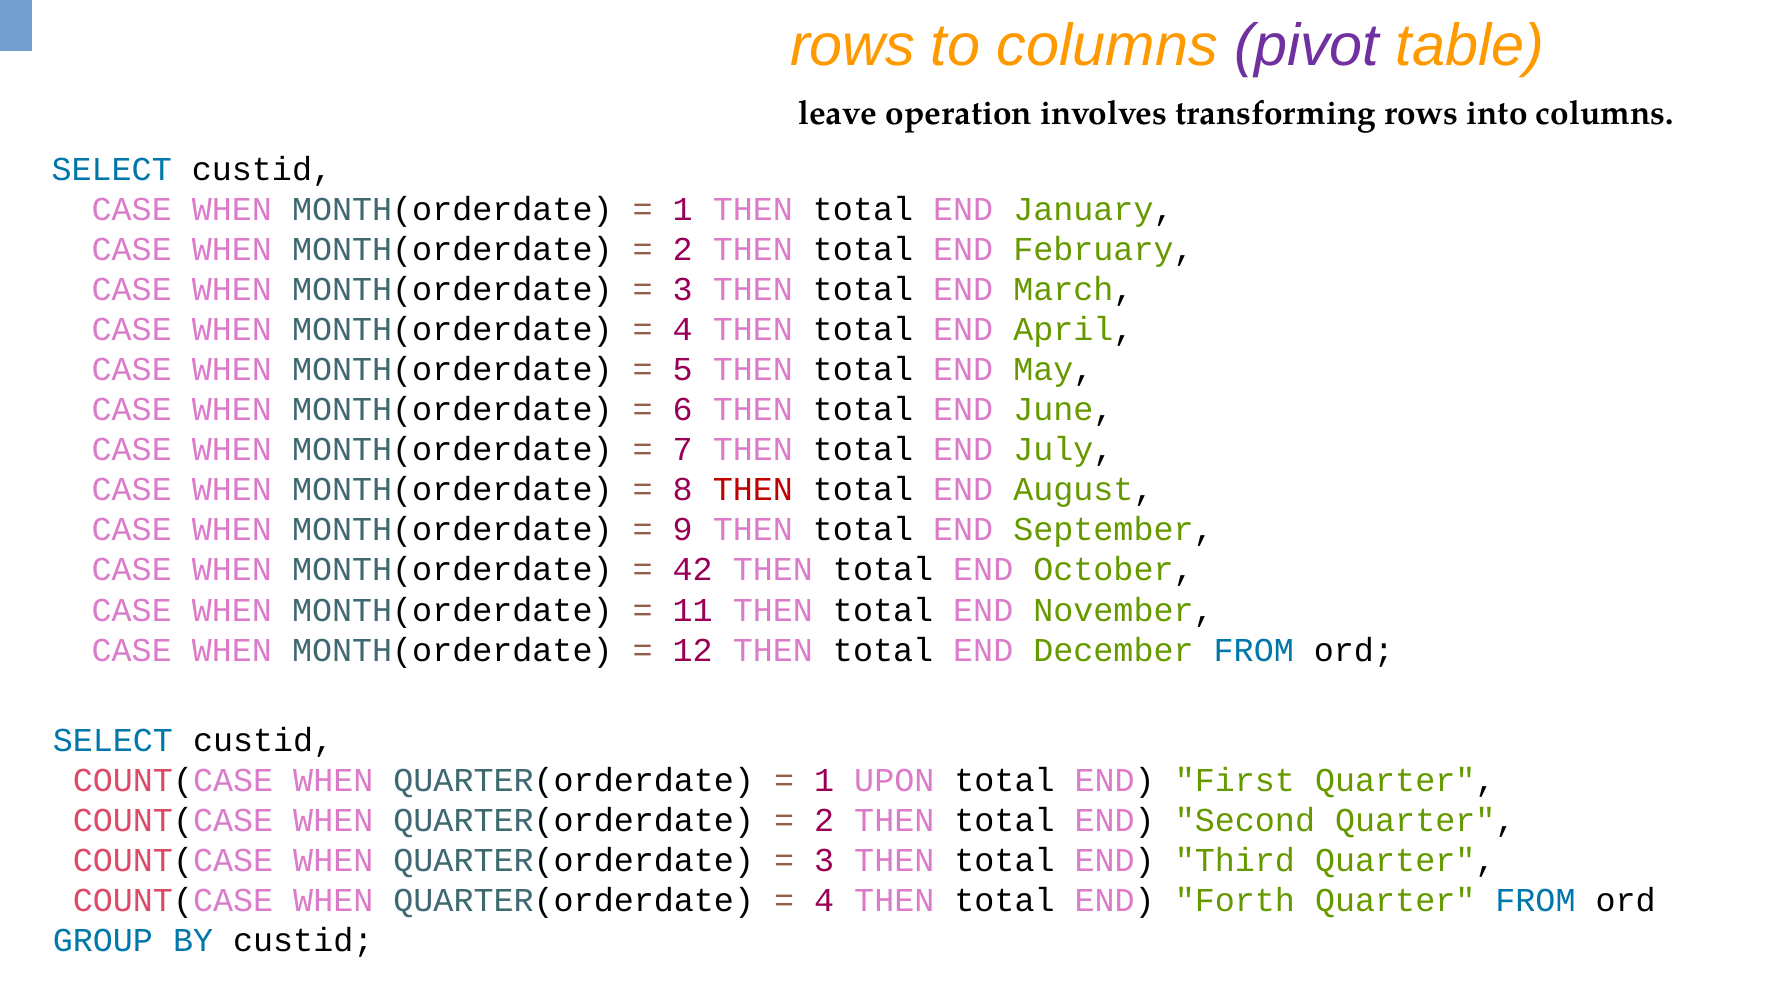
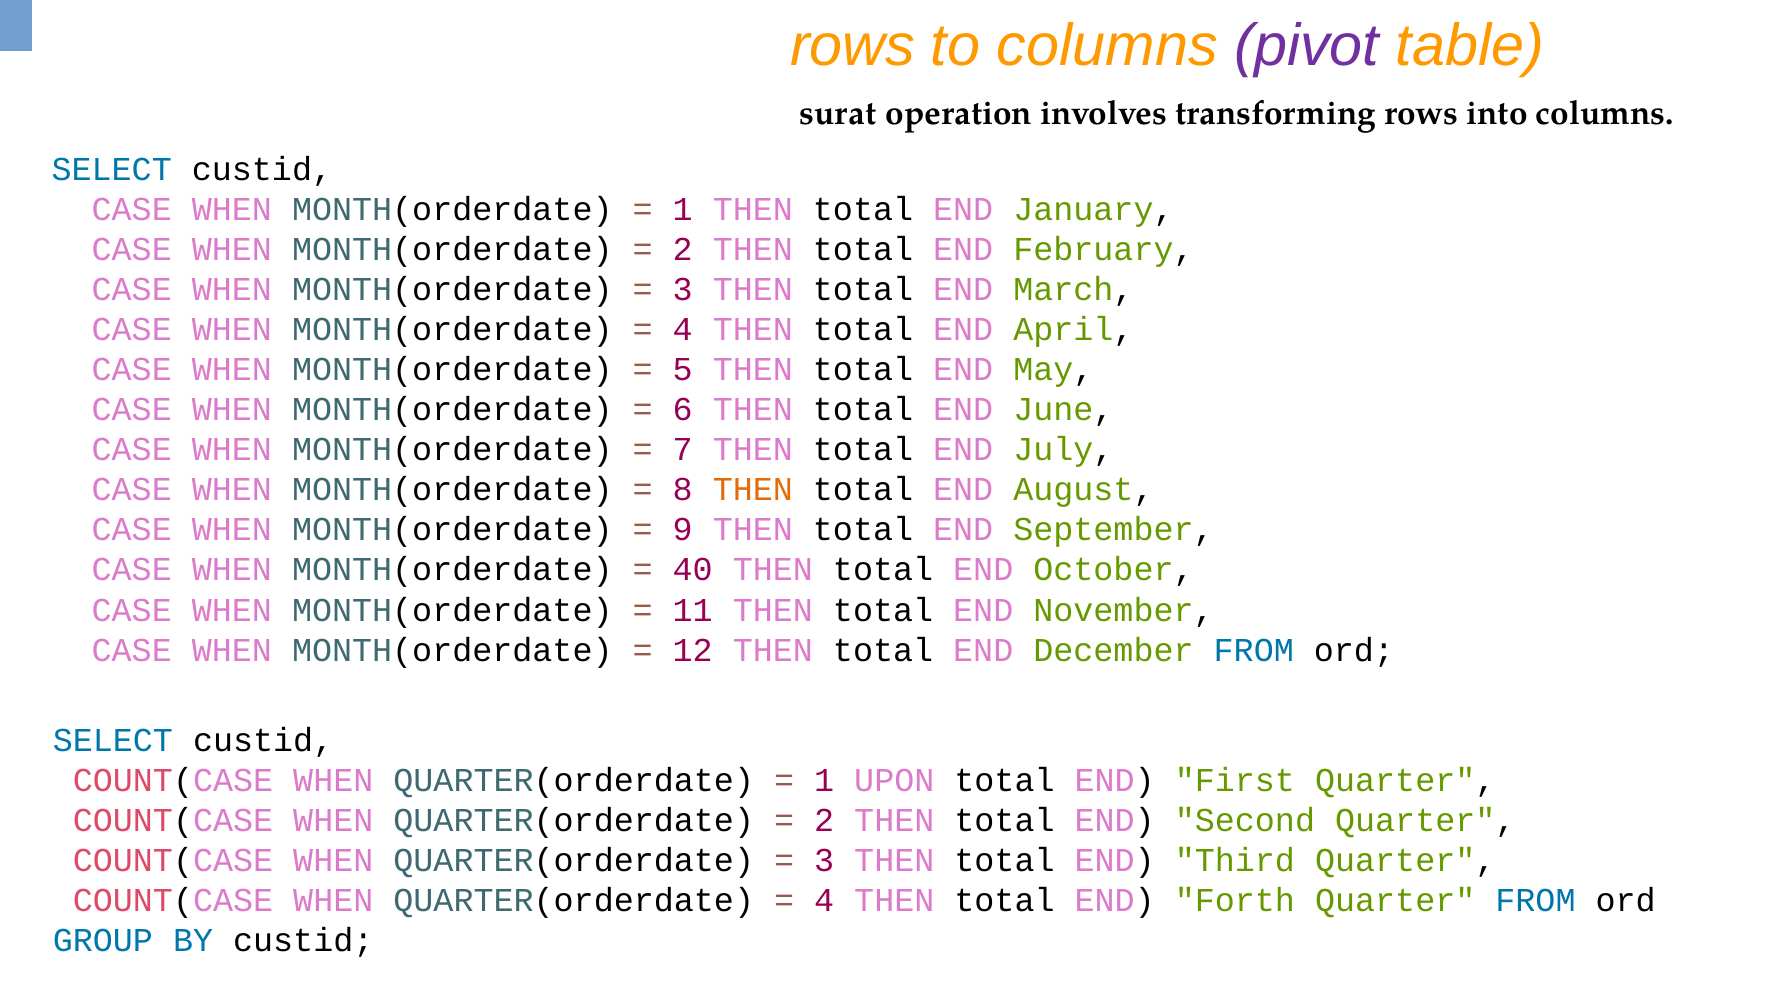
leave: leave -> surat (838, 114)
THEN colour: red -> orange (753, 490)
42: 42 -> 40 (693, 570)
